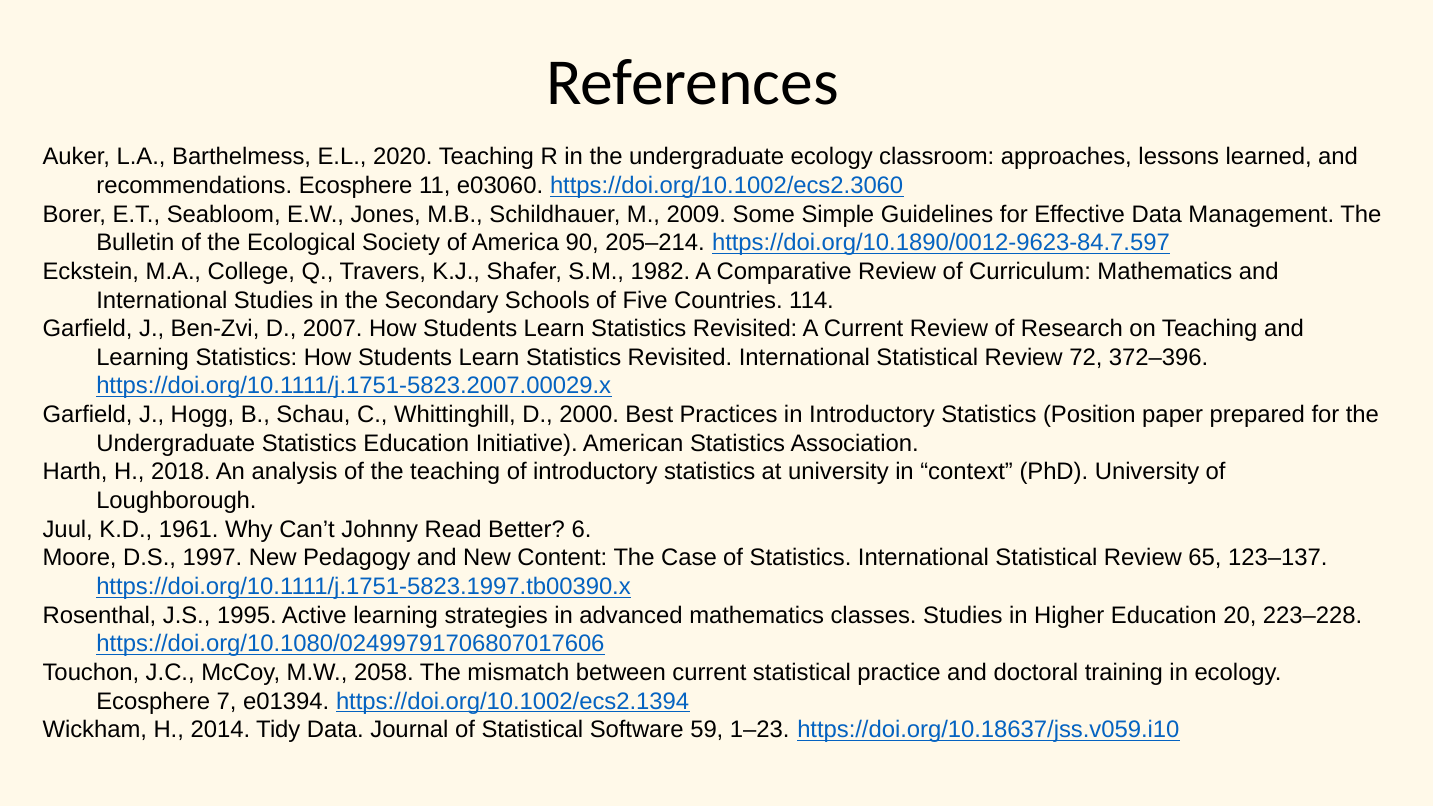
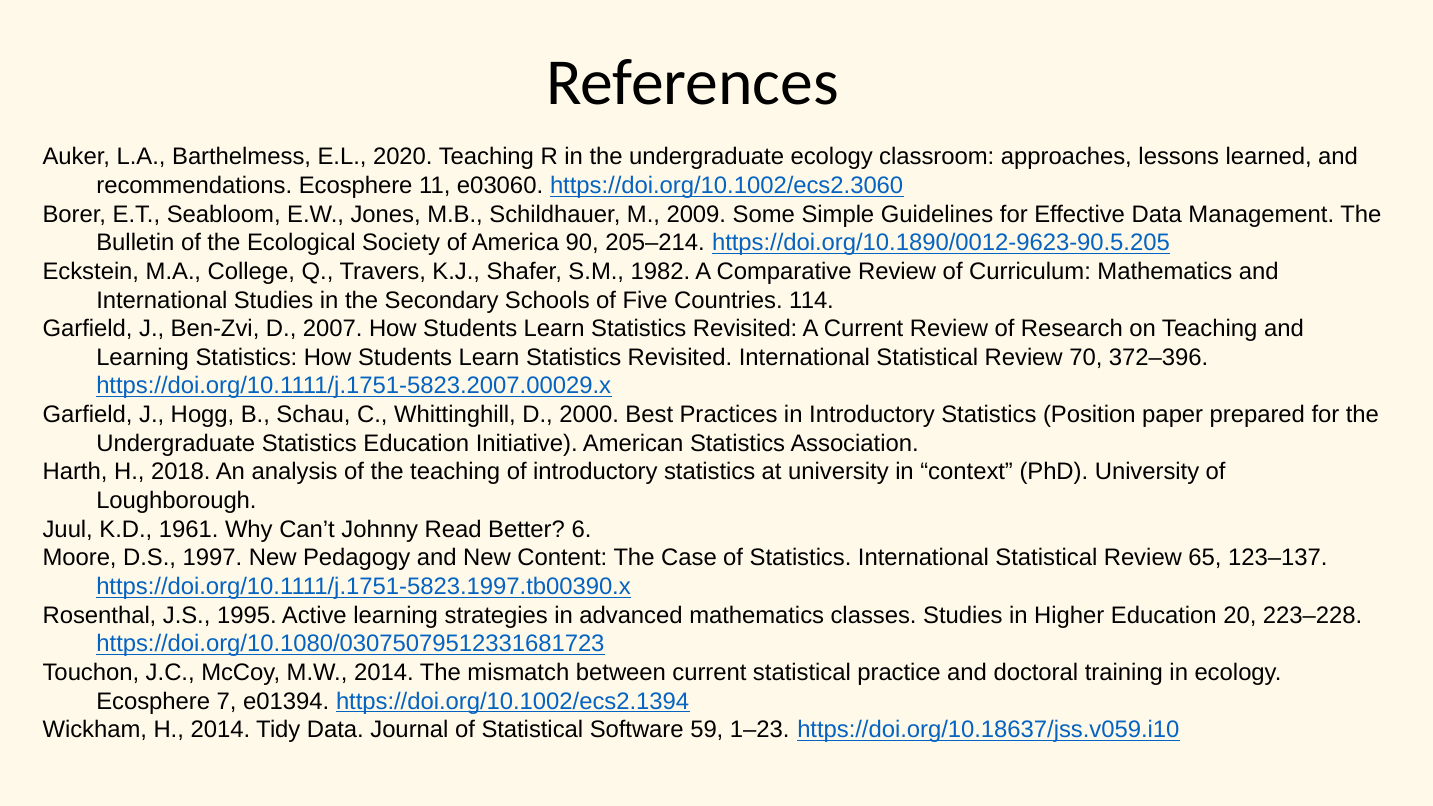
https://doi.org/10.1890/0012-9623-84.7.597: https://doi.org/10.1890/0012-9623-84.7.597 -> https://doi.org/10.1890/0012-9623-90.5.205 (941, 243)
72: 72 -> 70 (1086, 357)
https://doi.org/10.1080/02499791706807017606: https://doi.org/10.1080/02499791706807017606 -> https://doi.org/10.1080/03075079512331681723 (350, 644)
M.W 2058: 2058 -> 2014 (384, 673)
